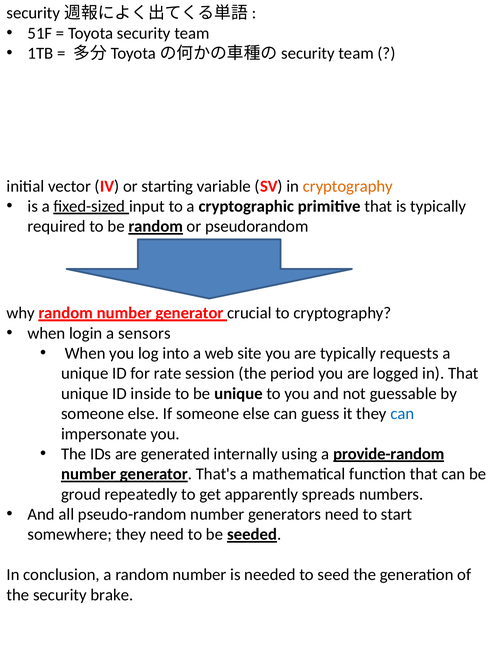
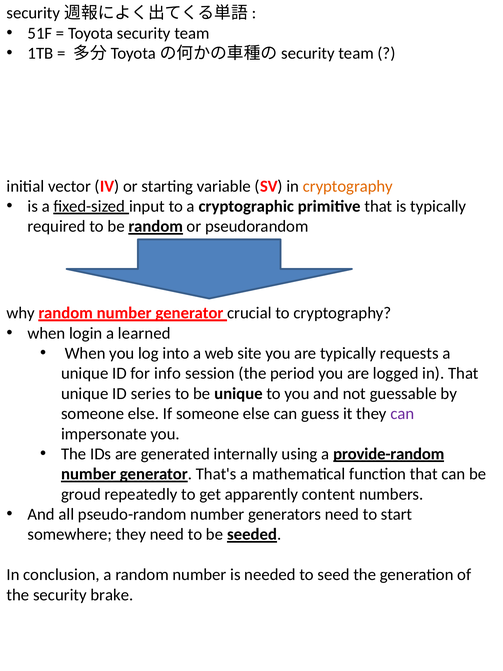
sensors: sensors -> learned (144, 333)
rate: rate -> info (168, 373)
inside: inside -> series (151, 393)
can colour: blue -> purple (402, 413)
spreads: spreads -> content (329, 494)
